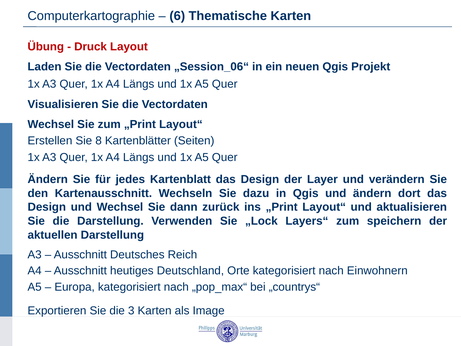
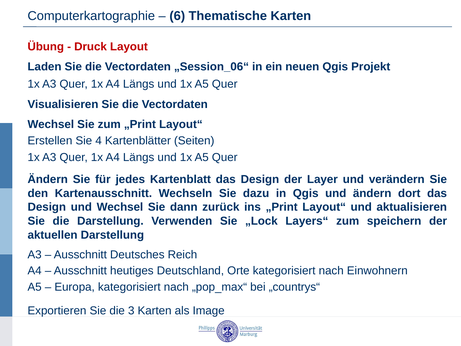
8: 8 -> 4 (99, 141)
